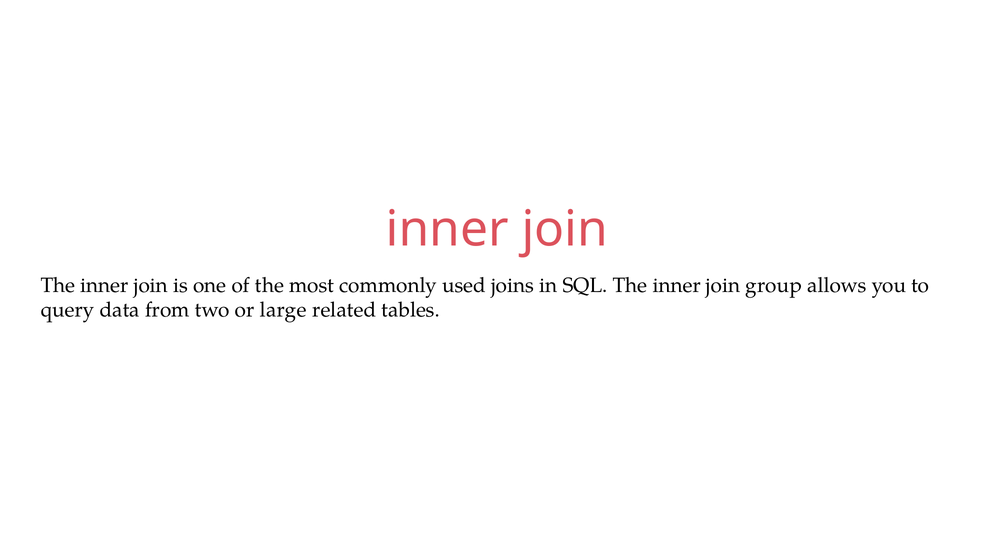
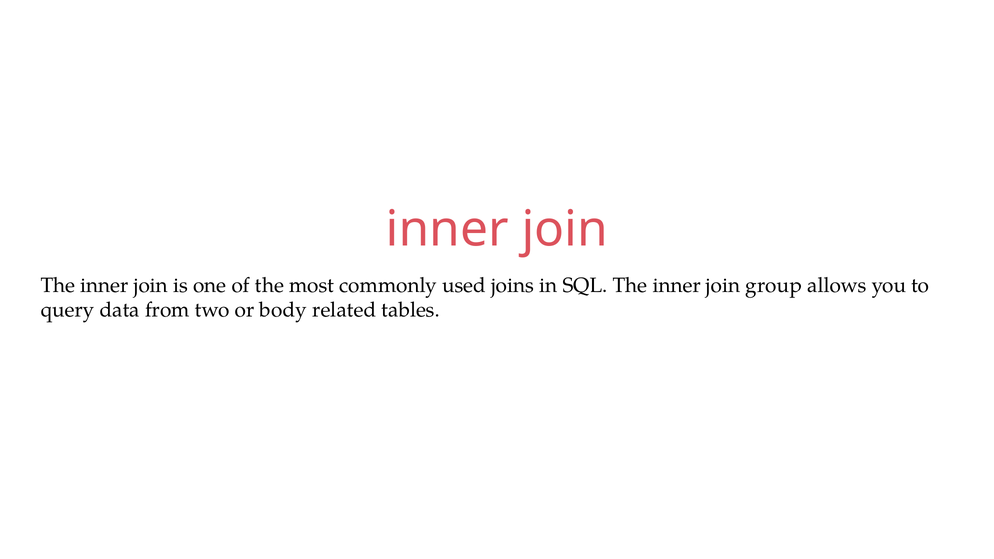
large: large -> body (283, 310)
